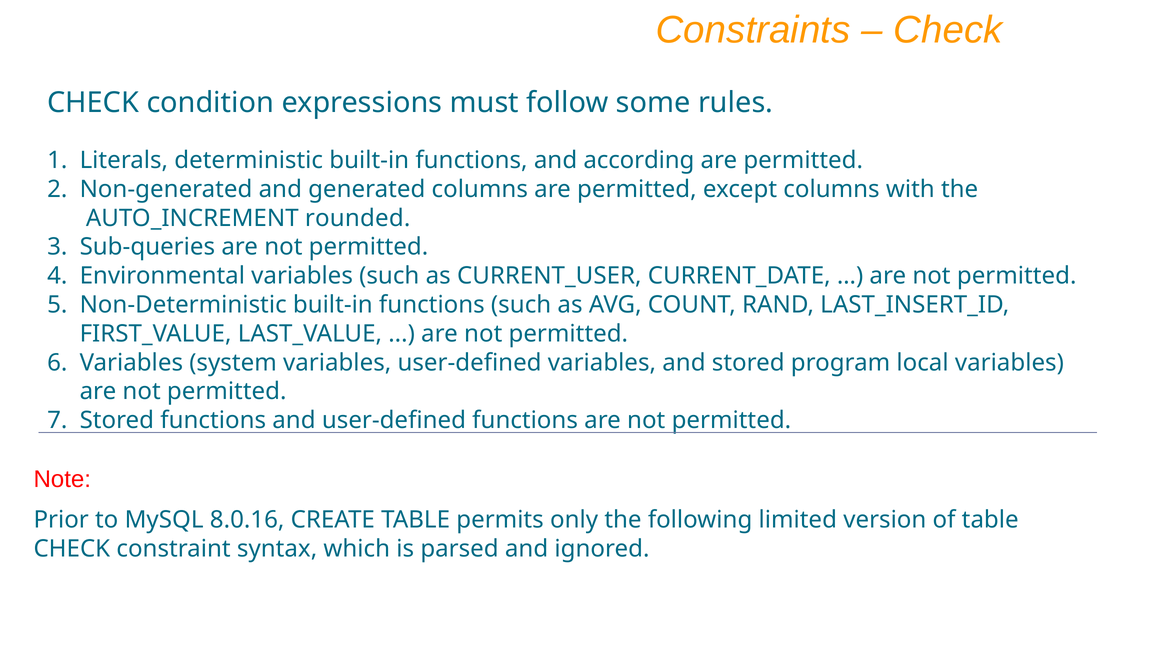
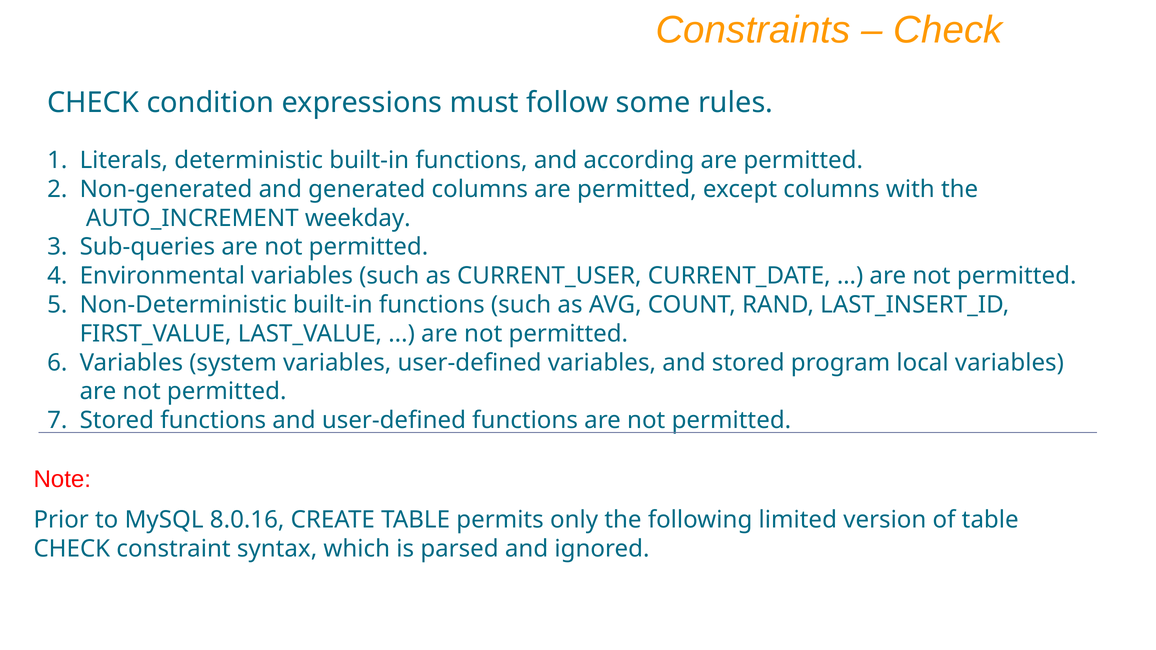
rounded: rounded -> weekday (358, 218)
